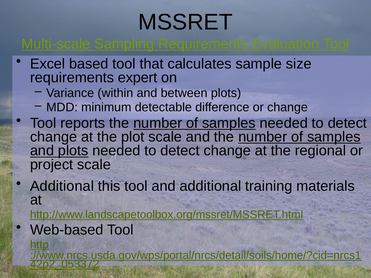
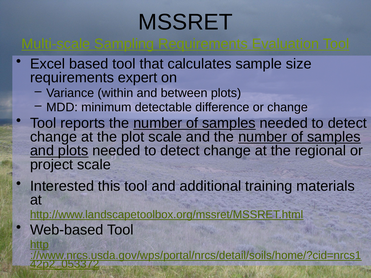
Additional: Additional -> Interested (62, 186)
